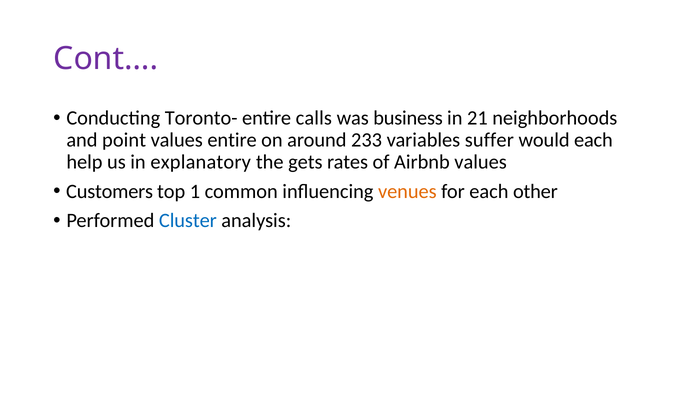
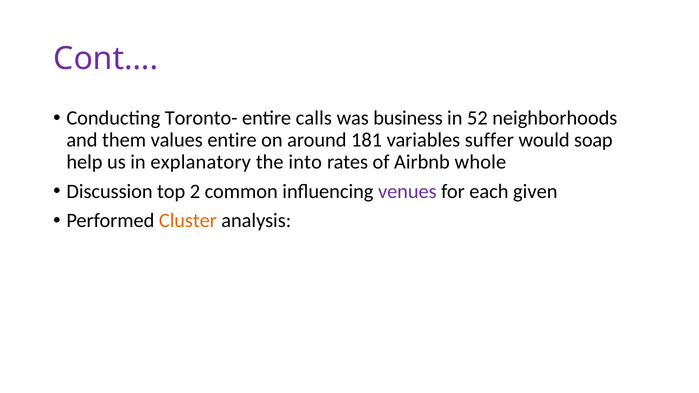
21: 21 -> 52 (477, 118)
point: point -> them (124, 140)
233: 233 -> 181 (367, 140)
would each: each -> soap (593, 140)
gets: gets -> into (305, 162)
Airbnb values: values -> whole (480, 162)
Customers: Customers -> Discussion (110, 192)
1: 1 -> 2 (195, 192)
venues colour: orange -> purple (407, 192)
other: other -> given (535, 192)
Cluster colour: blue -> orange (188, 221)
